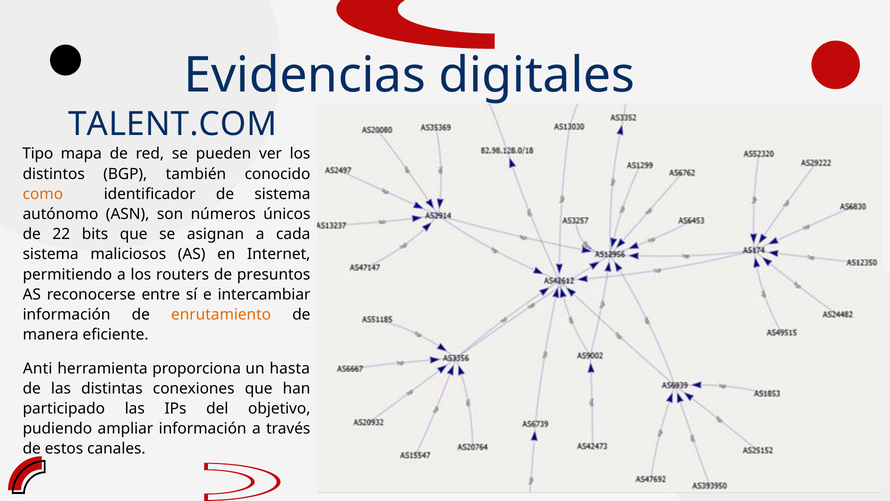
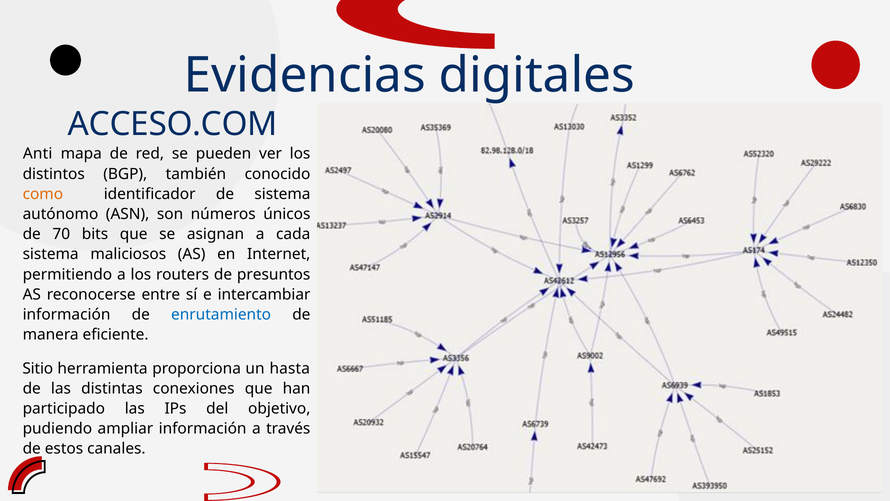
TALENT.COM: TALENT.COM -> ACCESO.COM (173, 124)
Tipo: Tipo -> Anti (38, 154)
22: 22 -> 70 (61, 234)
enrutamiento colour: orange -> blue (221, 314)
Anti: Anti -> Sitio (38, 368)
